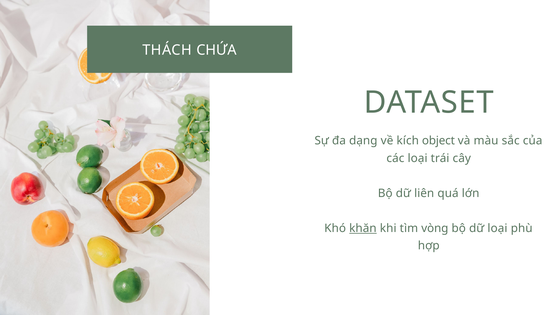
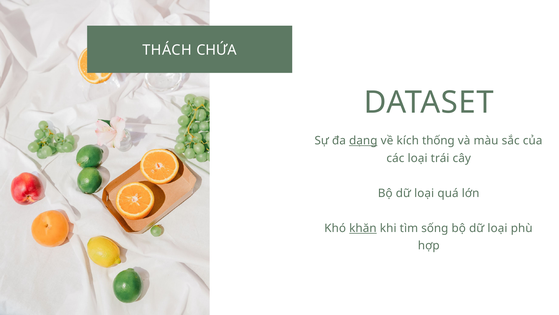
dạng underline: none -> present (363, 141)
object: object -> thống (438, 141)
liên: liên -> loại (424, 193)
vòng: vòng -> sống (435, 228)
